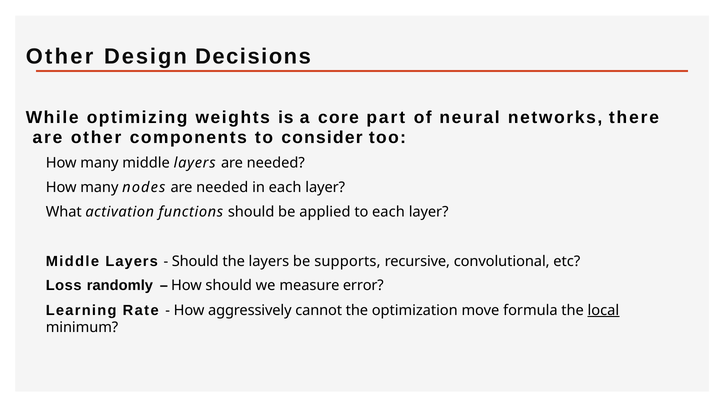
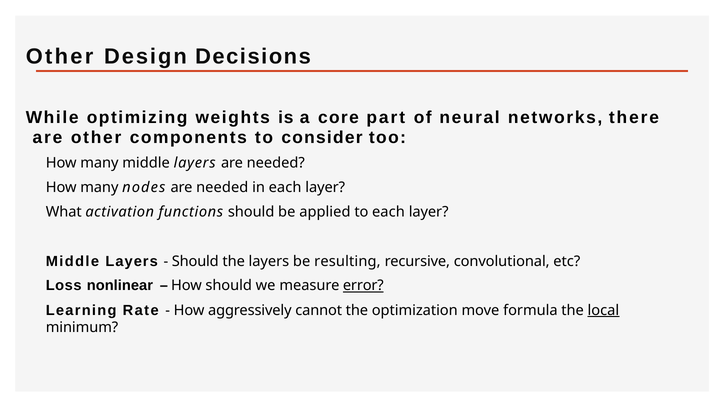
supports: supports -> resulting (347, 261)
randomly: randomly -> nonlinear (120, 286)
error underline: none -> present (363, 286)
